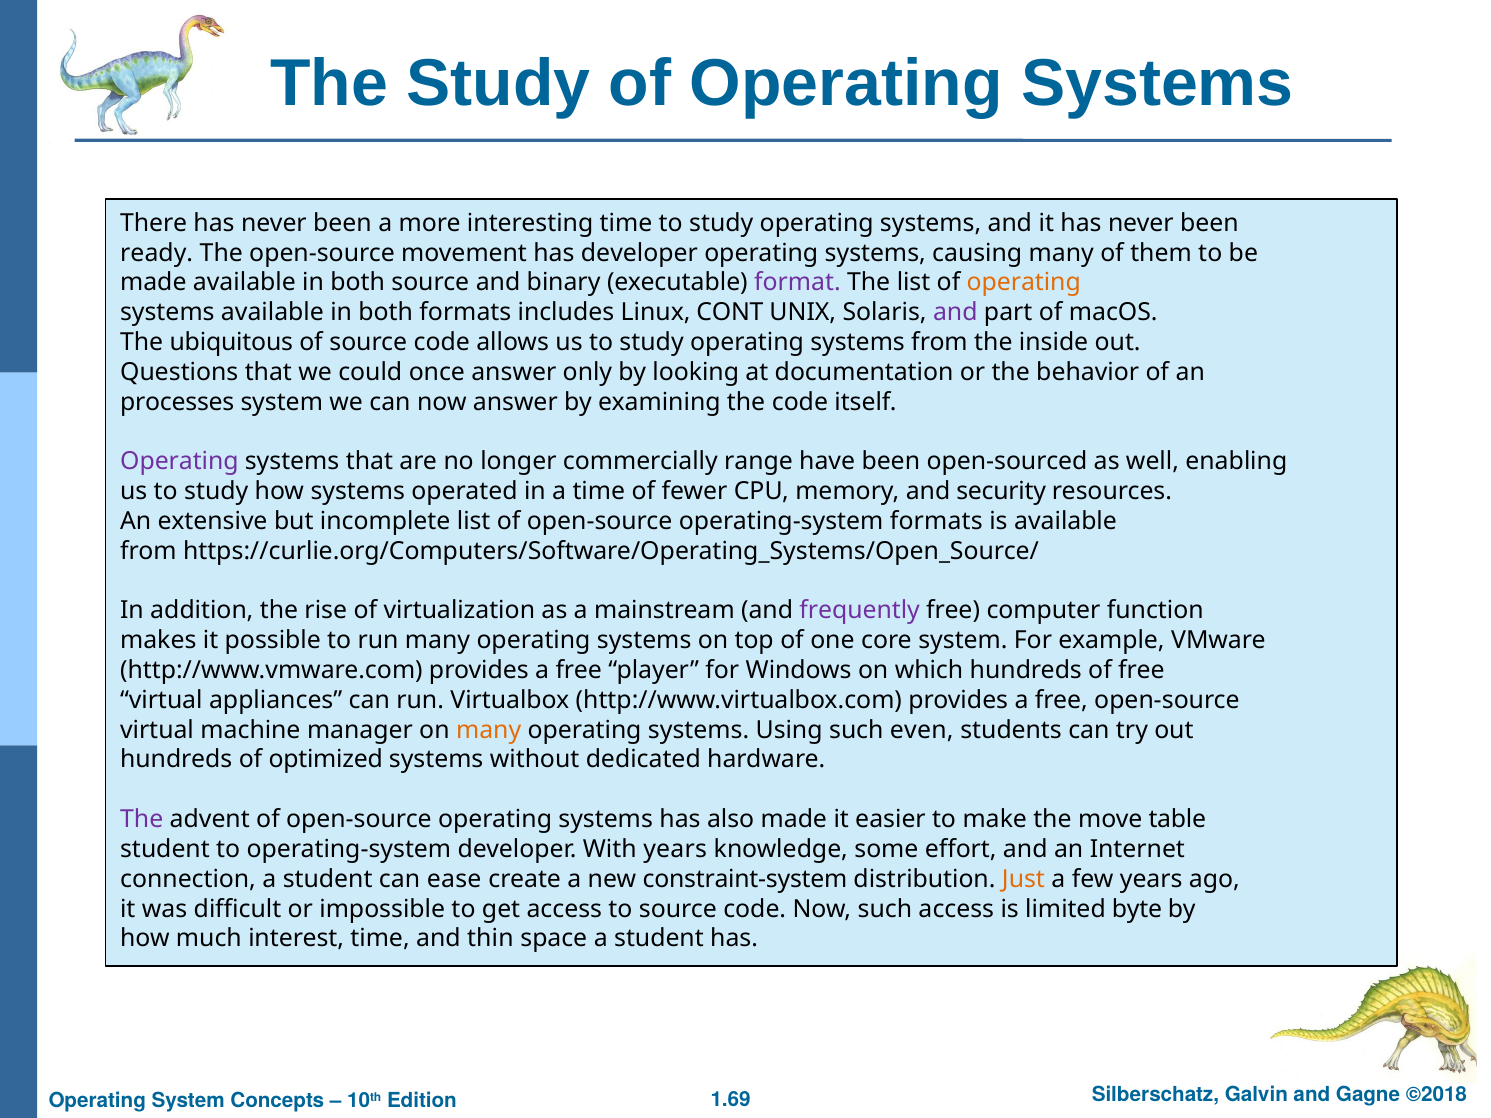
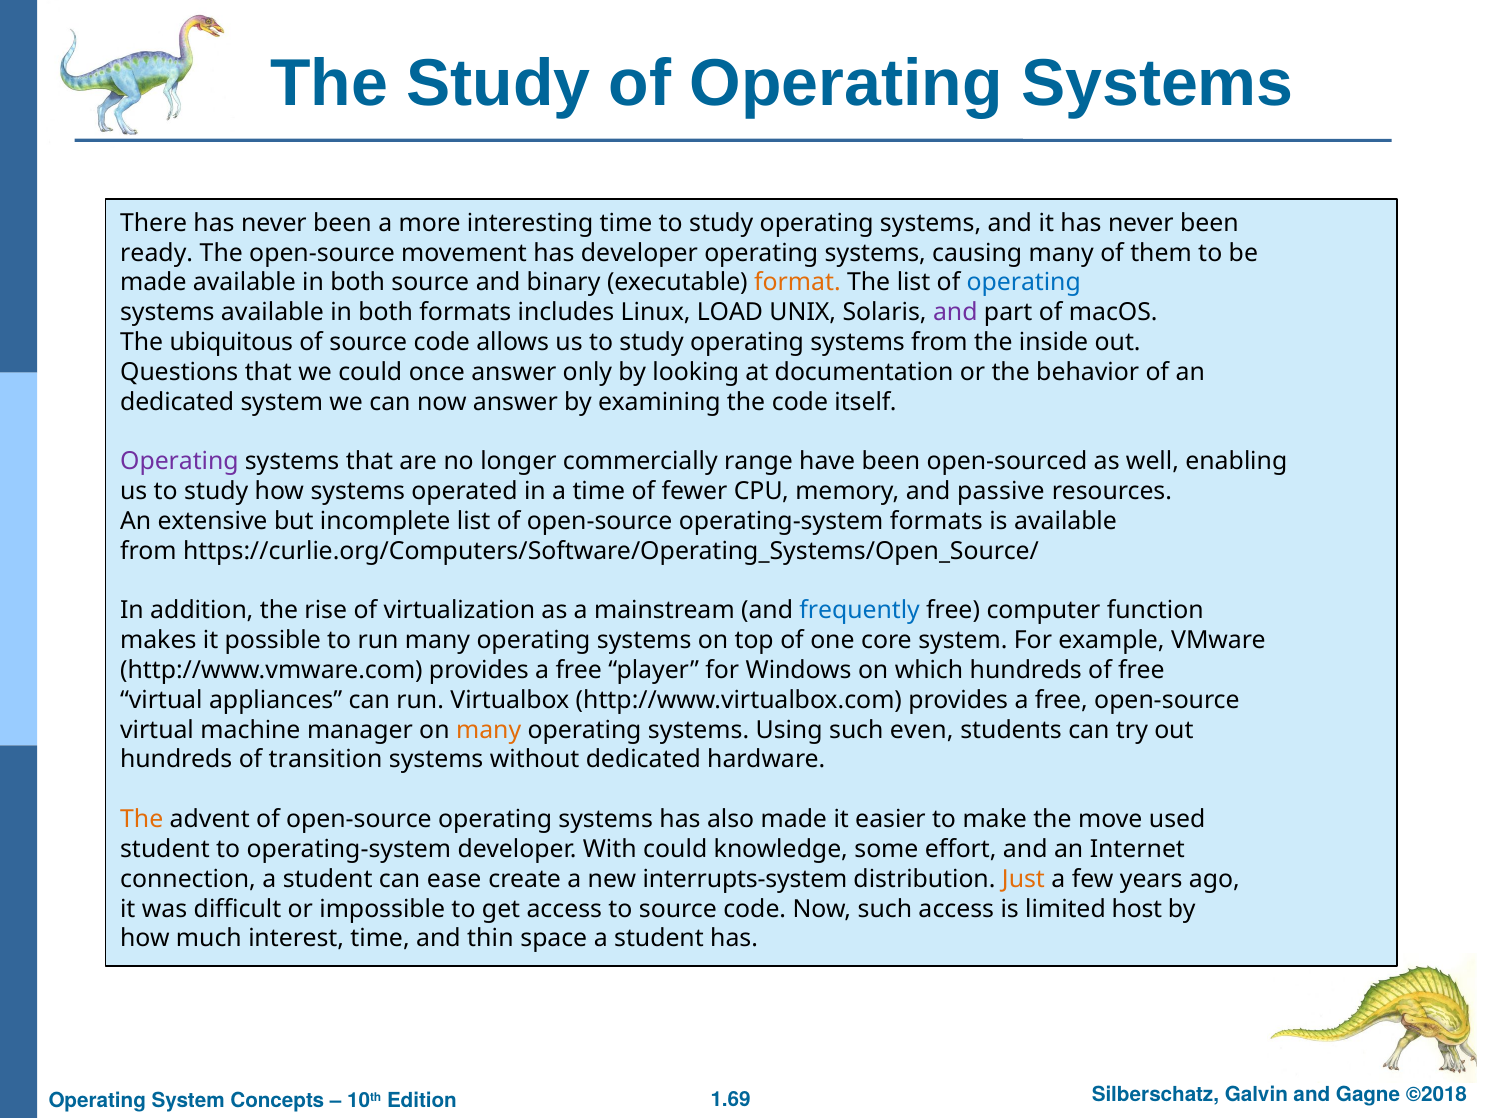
format colour: purple -> orange (797, 283)
operating colour: orange -> blue (1024, 283)
CONT: CONT -> LOAD (730, 313)
processes: processes -> dedicated (177, 402)
security: security -> passive (1001, 492)
frequently colour: purple -> blue (860, 611)
optimized: optimized -> transition (325, 760)
The colour: purple -> orange (142, 820)
table: table -> used (1177, 820)
With years: years -> could (675, 849)
constraint-system: constraint-system -> interrupts-system (745, 879)
byte: byte -> host (1137, 909)
